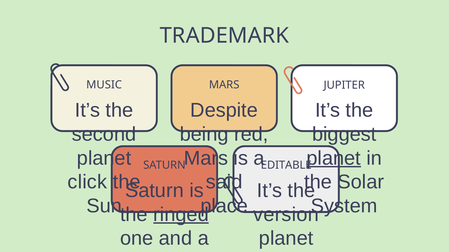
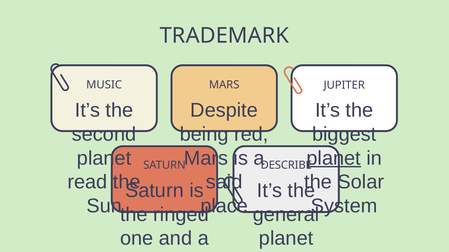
EDITABLE: EDITABLE -> DESCRIBE (286, 166)
click: click -> read (87, 182)
ringed underline: present -> none (181, 215)
version: version -> general (286, 215)
